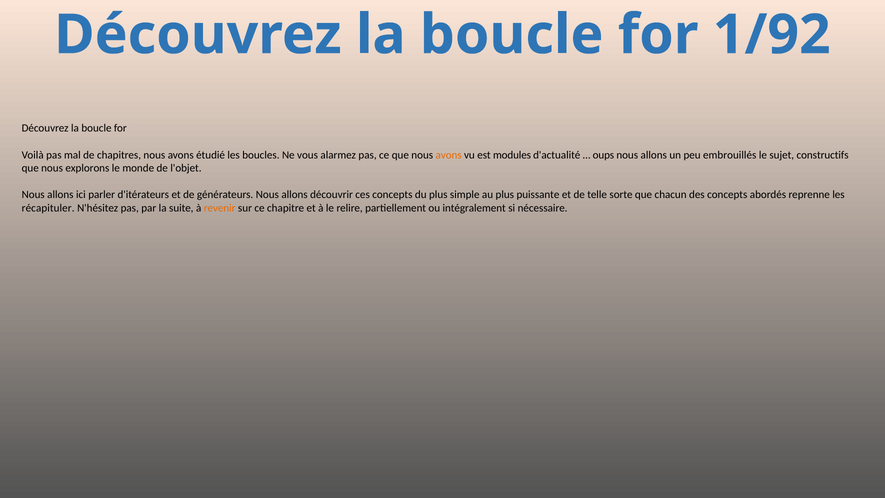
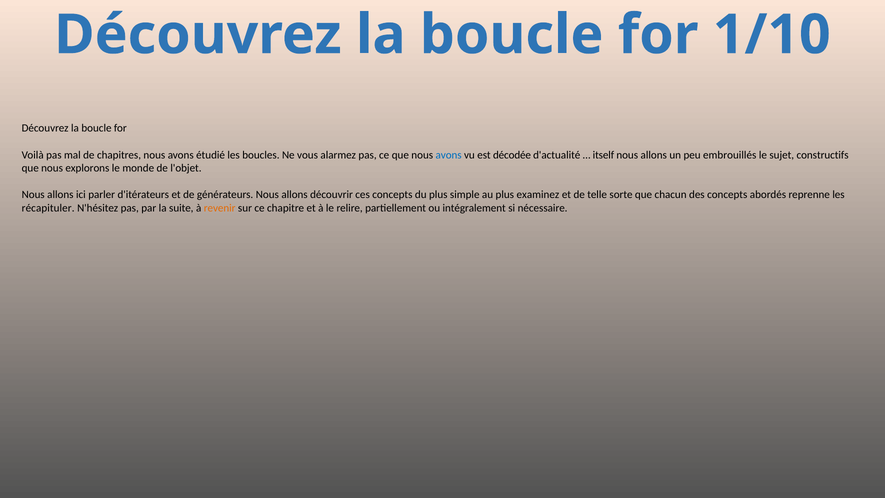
1/92: 1/92 -> 1/10 (772, 35)
avons colour: orange -> blue (449, 155)
modules: modules -> décodée (512, 155)
oups: oups -> itself (603, 155)
puissante: puissante -> examinez (538, 195)
